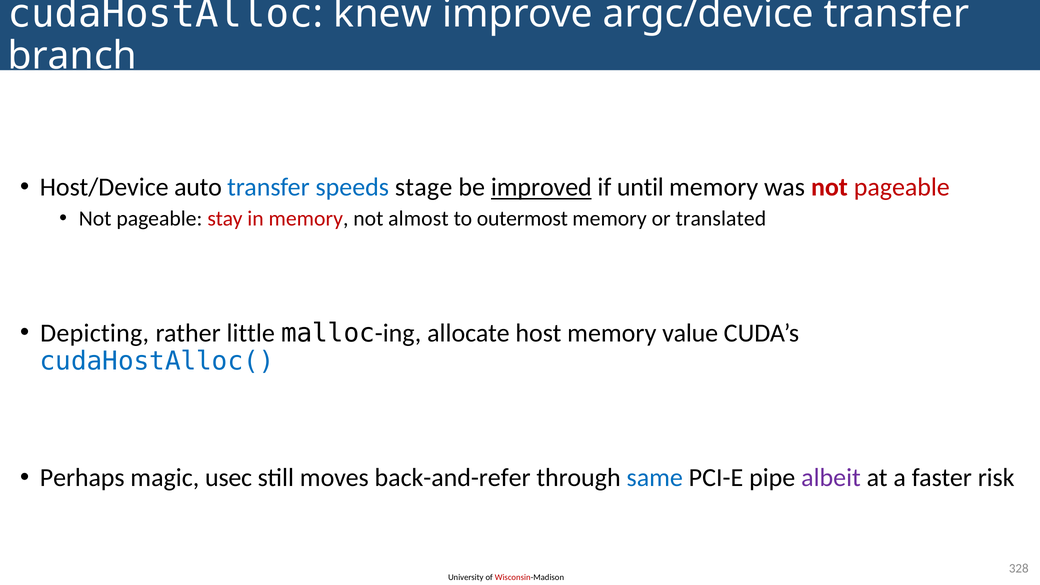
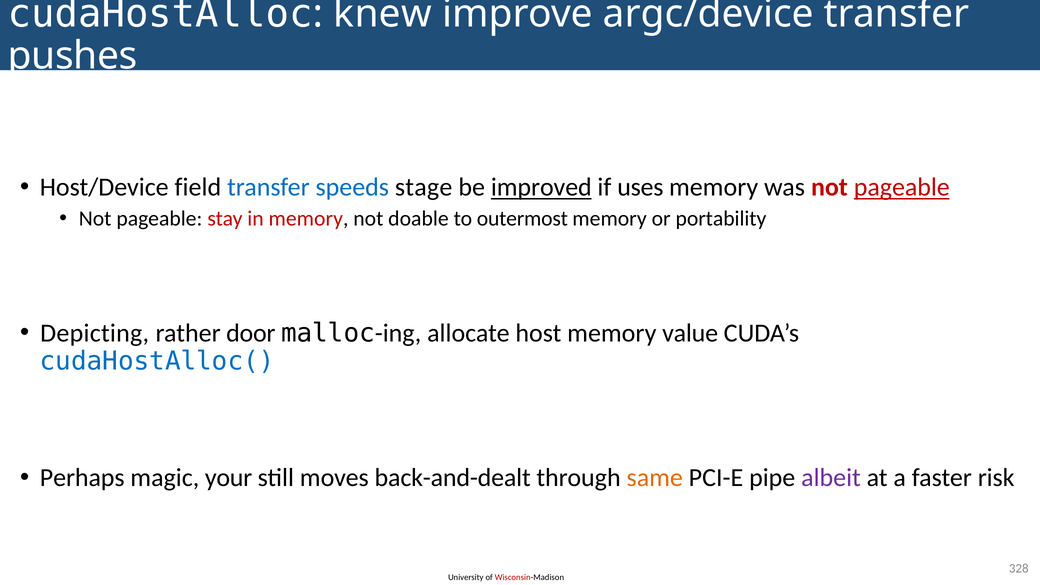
branch: branch -> pushes (73, 56)
auto: auto -> field (198, 187)
until: until -> uses (640, 187)
pageable underline: none -> present (902, 187)
almost: almost -> doable (418, 219)
translated: translated -> portability (721, 219)
little: little -> door (251, 333)
usec: usec -> your (229, 478)
back-and-refer: back-and-refer -> back-and-dealt (453, 478)
same colour: blue -> orange (655, 478)
